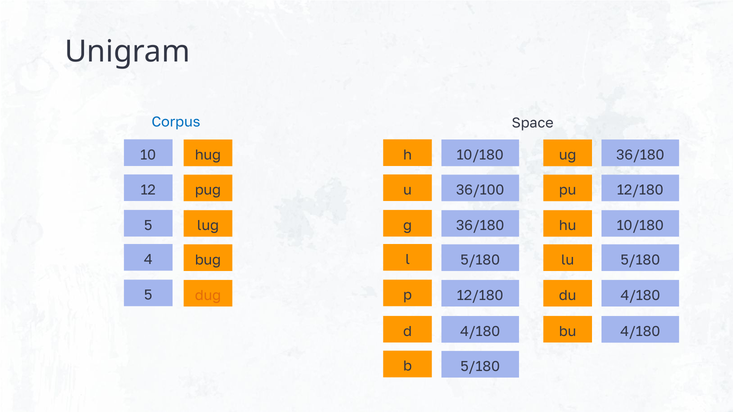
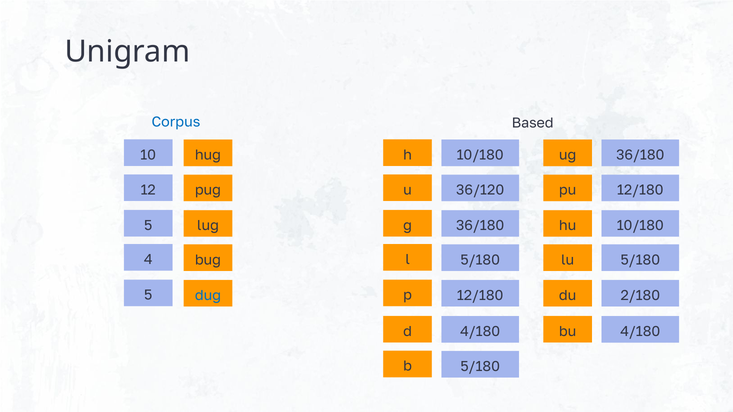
Space: Space -> Based (533, 123)
36/100: 36/100 -> 36/120 (480, 190)
dug colour: orange -> blue (208, 296)
4/180: 4/180 -> 2/180 (640, 296)
